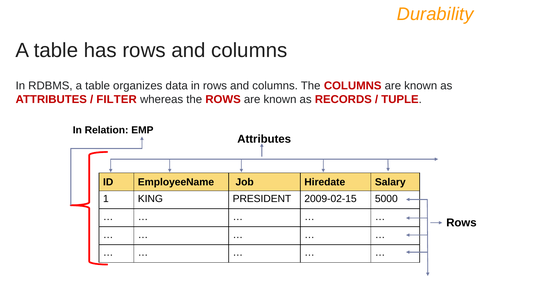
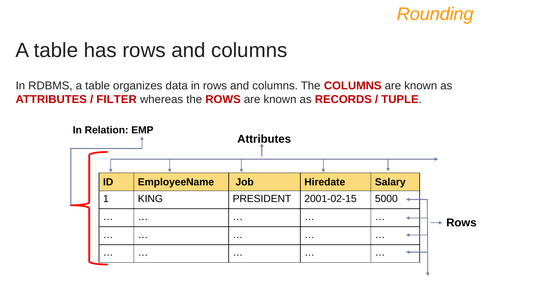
Durability: Durability -> Rounding (435, 14)
2009-02-15: 2009-02-15 -> 2001-02-15 (331, 199)
